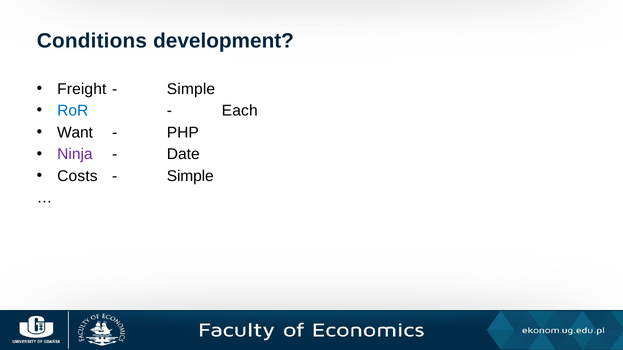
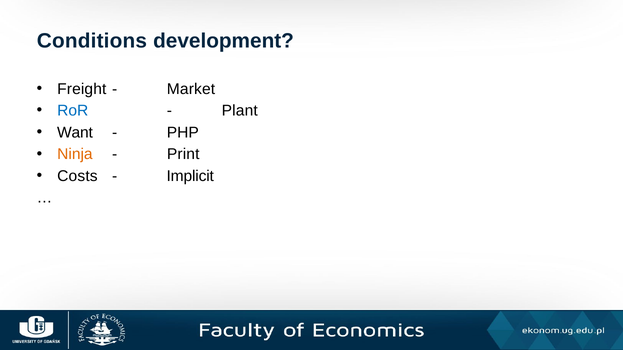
Simple: Simple -> Market (191, 89)
Each: Each -> Plant (240, 111)
Ninja colour: purple -> orange (75, 154)
Date: Date -> Print (183, 154)
Simple: Simple -> Implicit (190, 176)
